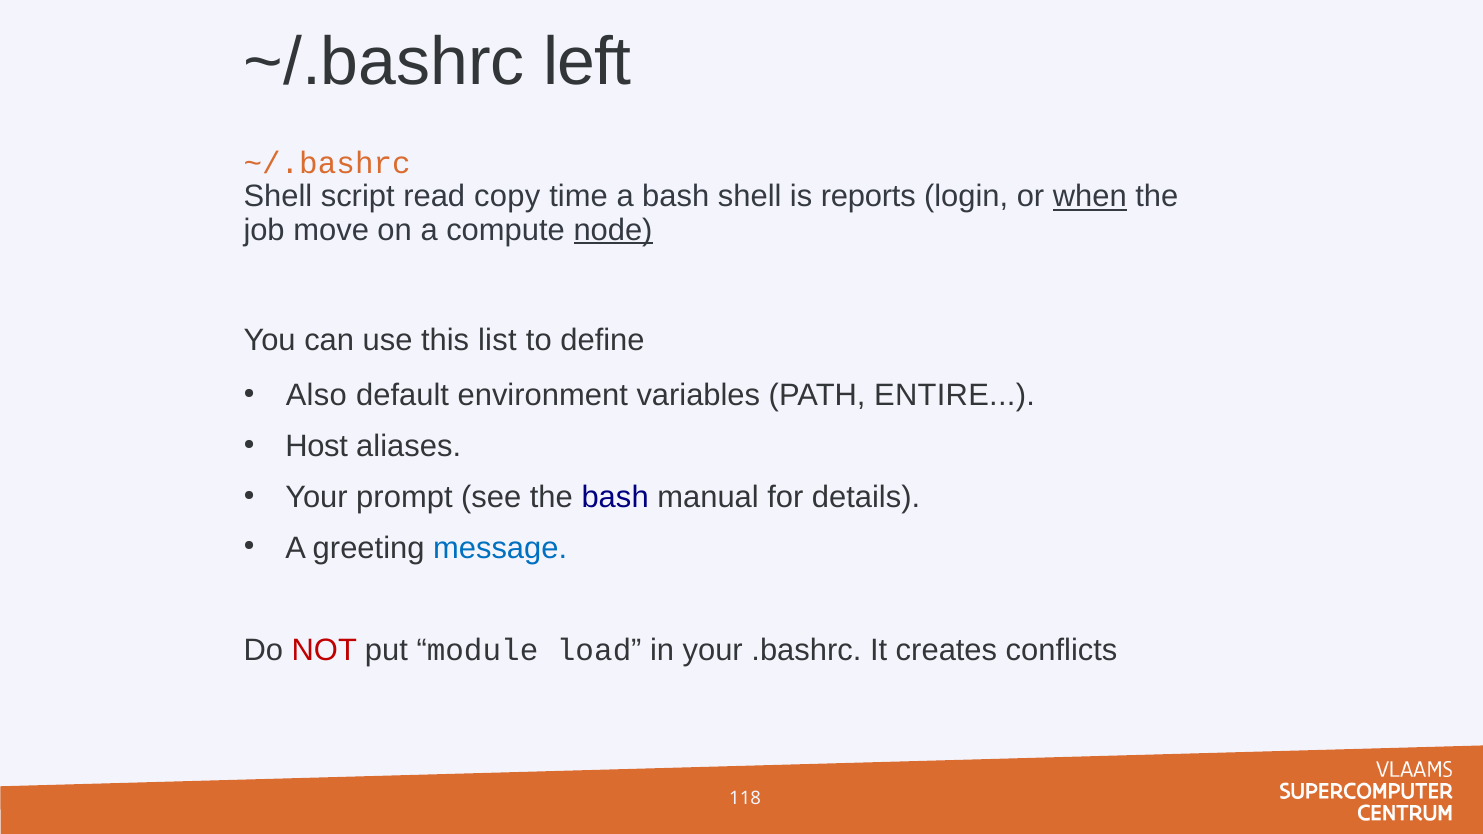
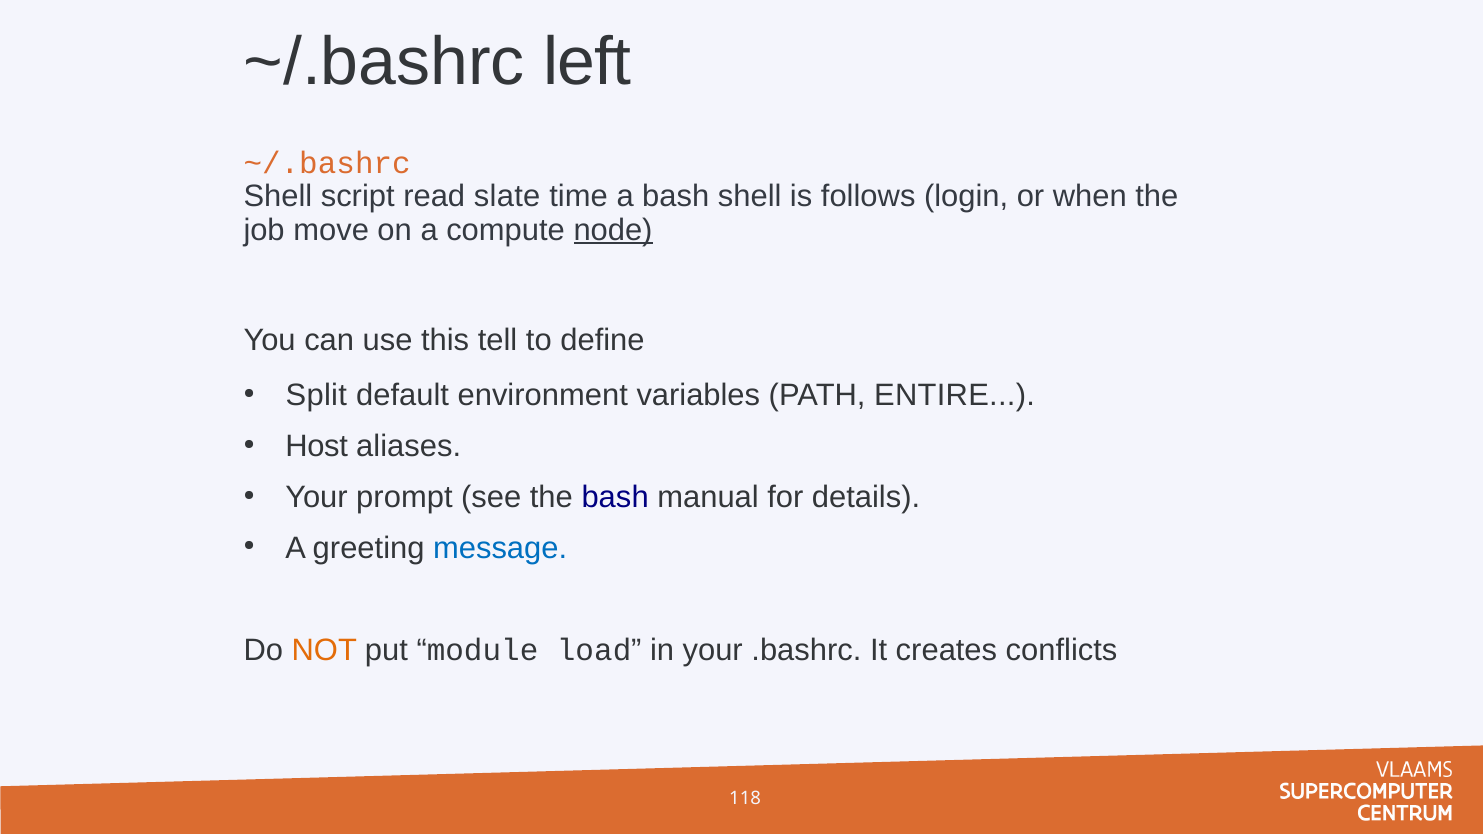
copy: copy -> slate (507, 197)
reports: reports -> follows (868, 197)
when underline: present -> none (1090, 197)
list: list -> tell (498, 341)
Also: Also -> Split (316, 396)
NOT colour: red -> orange (324, 650)
